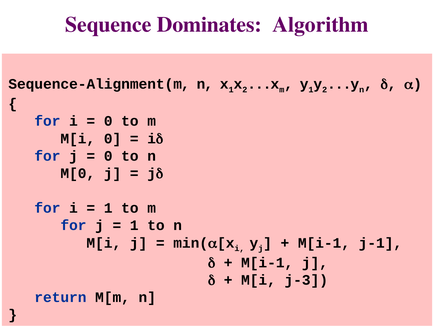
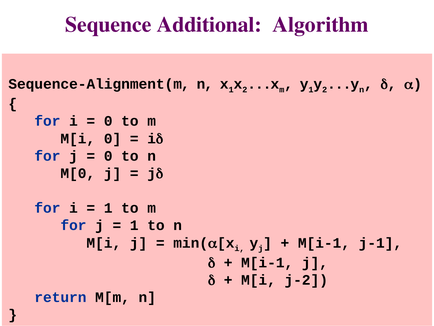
Dominates: Dominates -> Additional (209, 25)
j-3: j-3 -> j-2 (306, 280)
